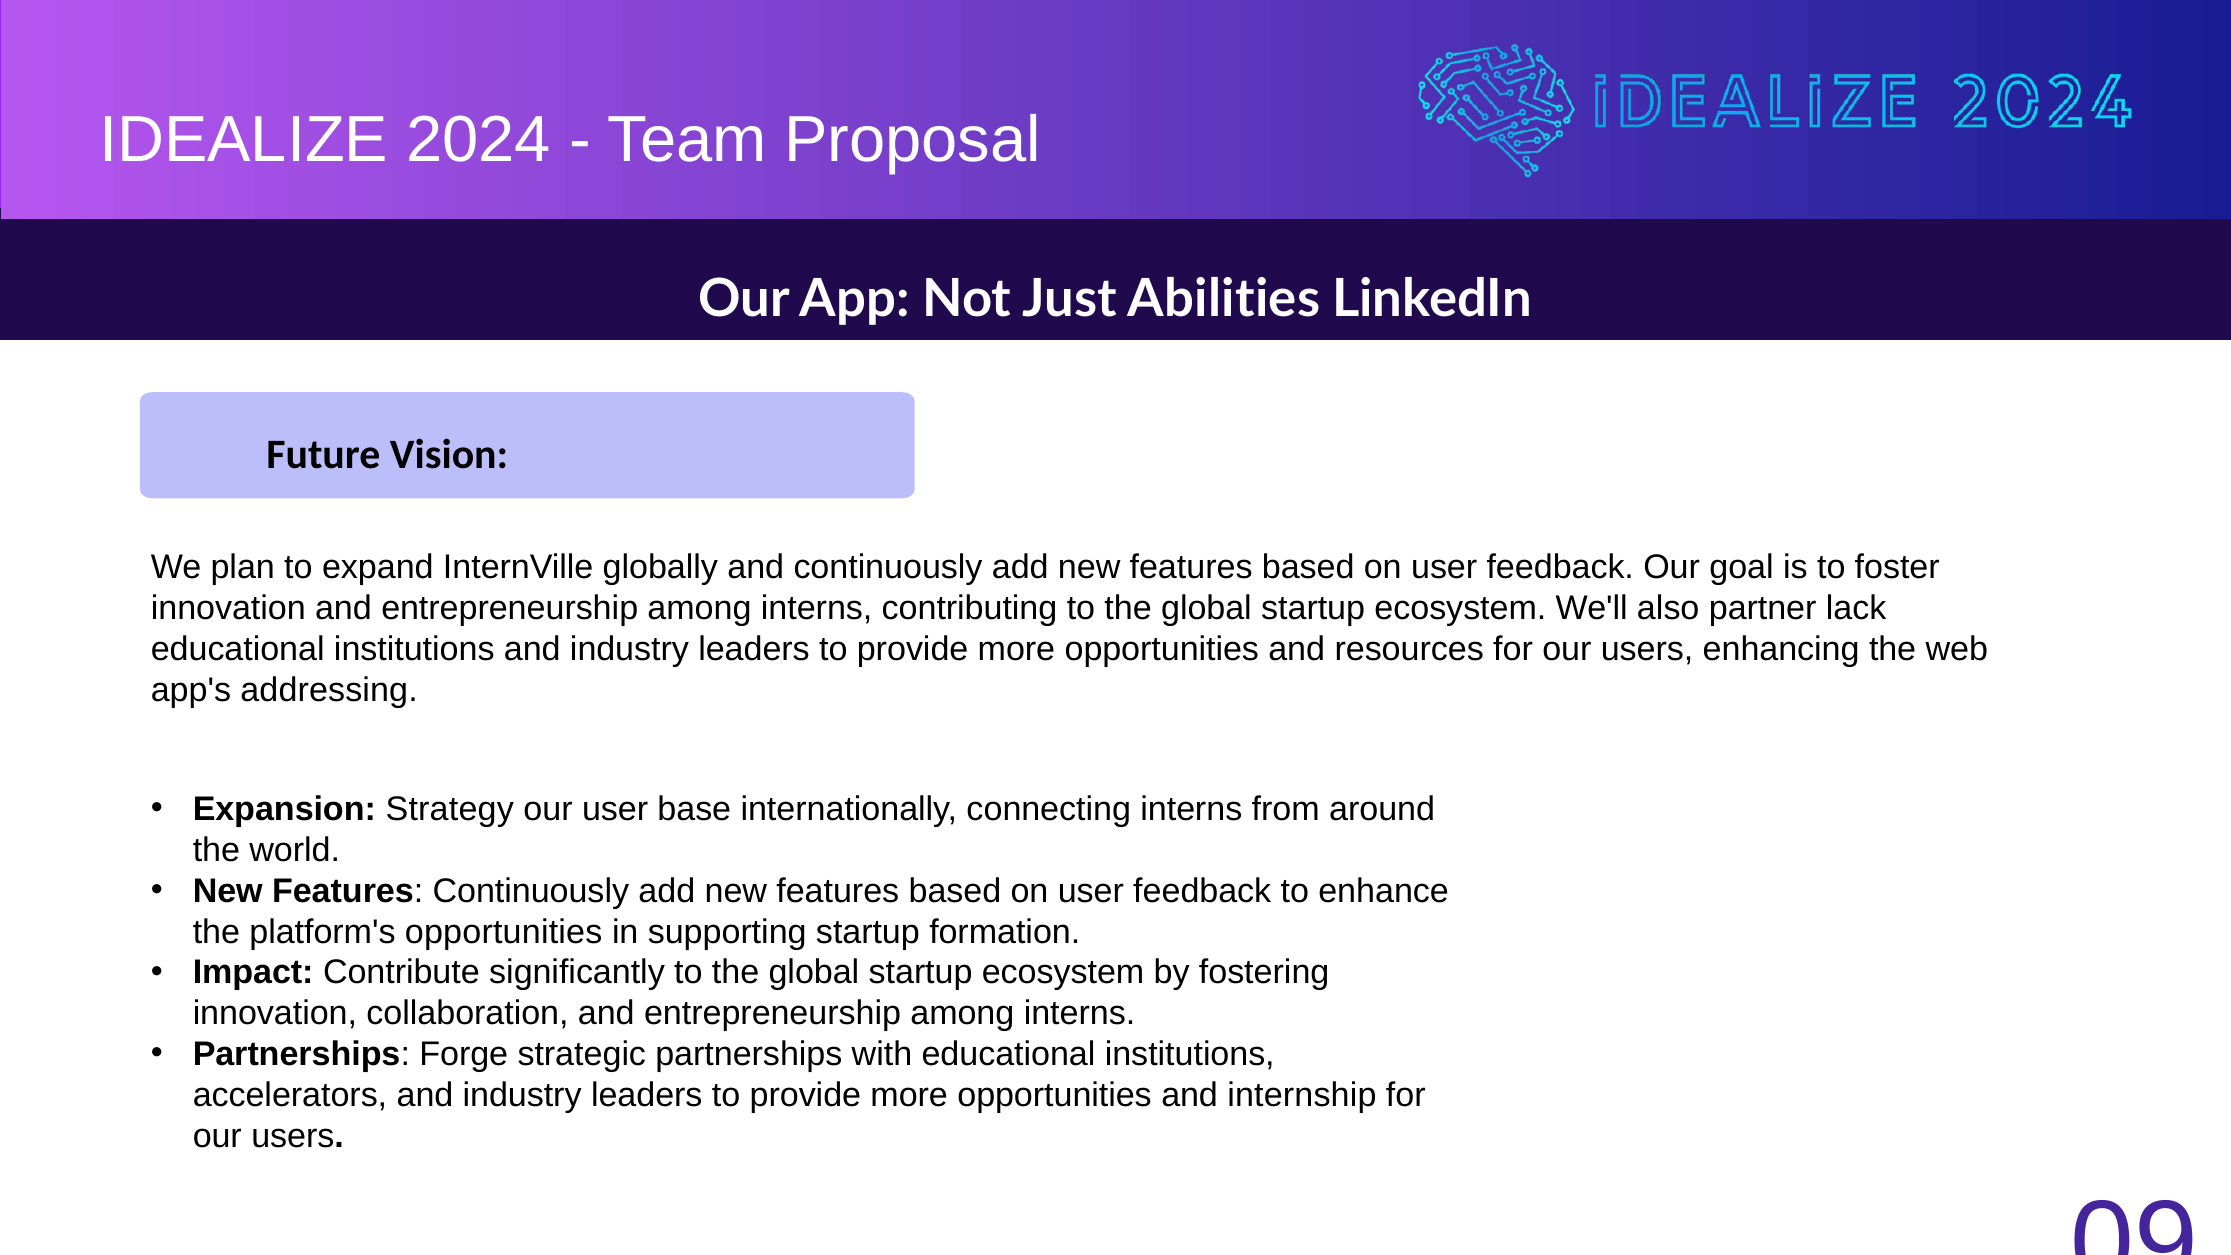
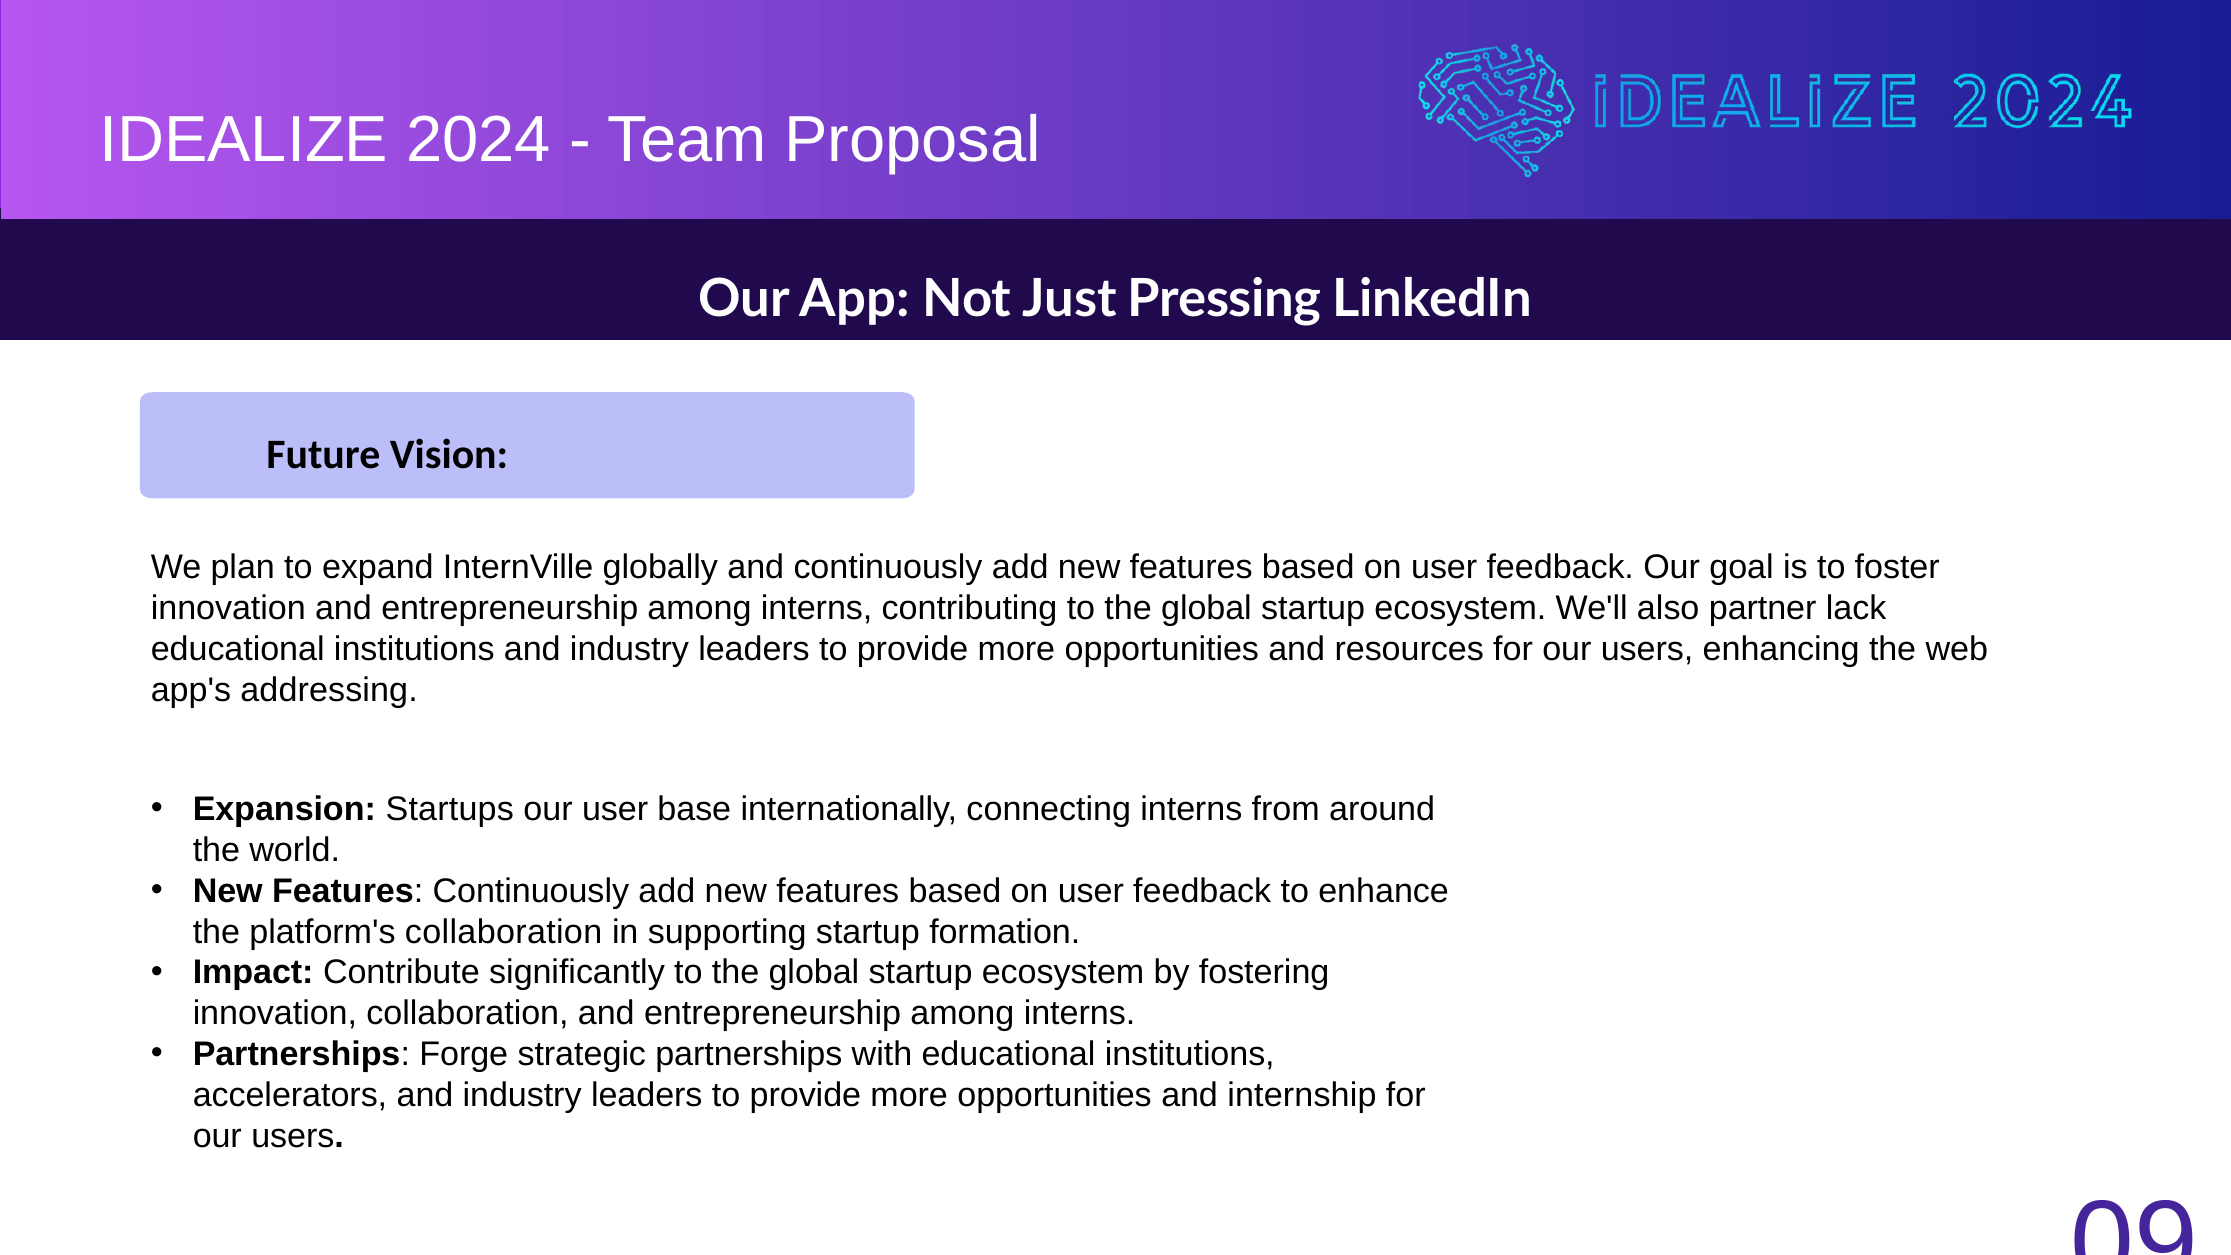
Abilities: Abilities -> Pressing (1224, 299)
Strategy: Strategy -> Startups (450, 809)
platform's opportunities: opportunities -> collaboration (504, 932)
